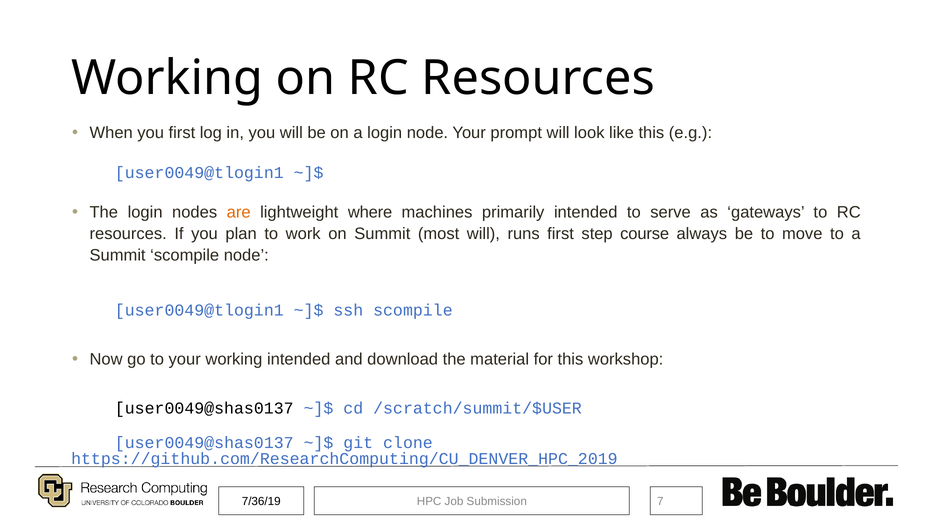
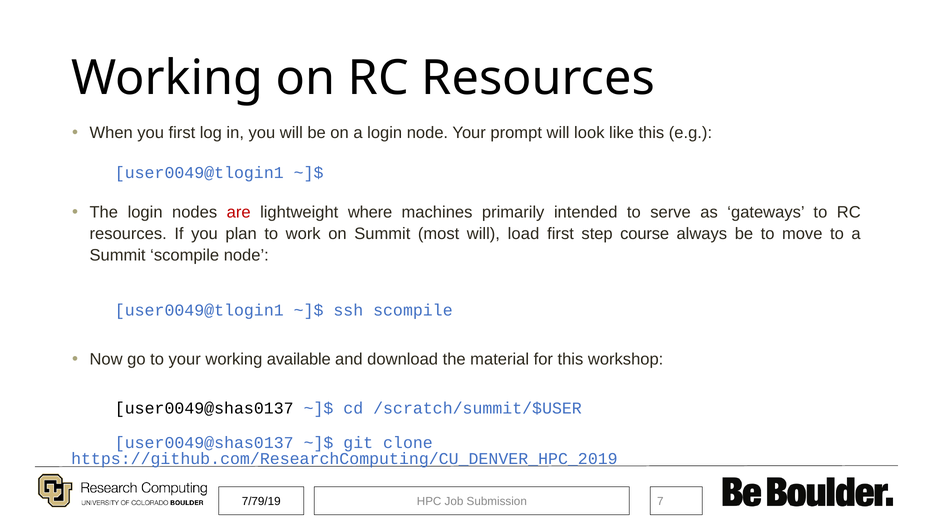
are colour: orange -> red (239, 212)
runs: runs -> load (524, 234)
working intended: intended -> available (299, 359)
7/36/19: 7/36/19 -> 7/79/19 (261, 501)
